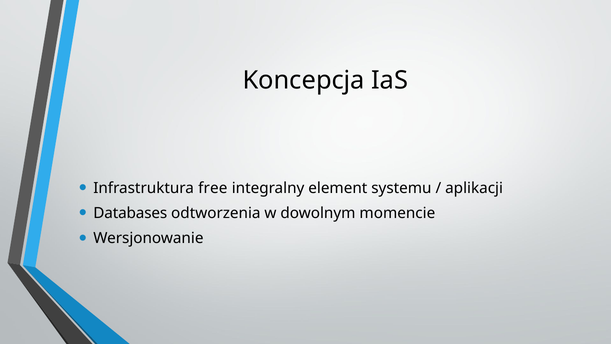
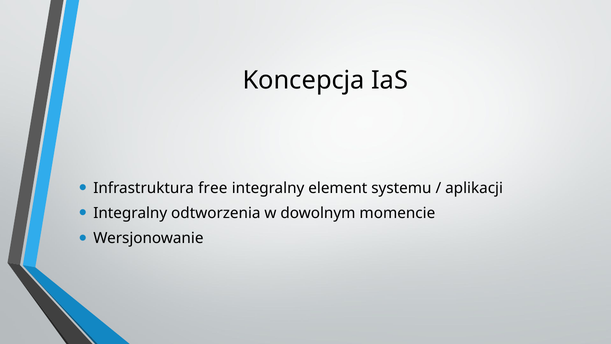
Databases: Databases -> Integralny (130, 213)
